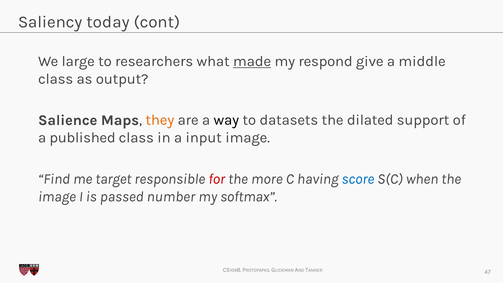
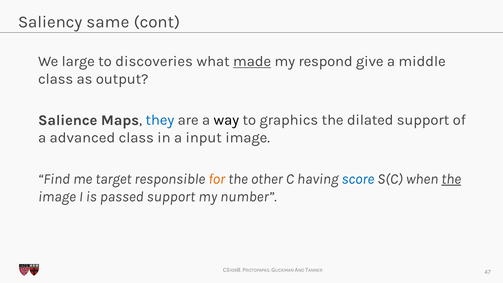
today: today -> same (108, 22)
researchers: researchers -> discoveries (154, 61)
they colour: orange -> blue (160, 120)
datasets: datasets -> graphics (289, 120)
published: published -> advanced (82, 138)
for colour: red -> orange (217, 179)
more: more -> other (267, 179)
the underline: none -> present (451, 179)
passed number: number -> support (171, 196)
softmax: softmax -> number (248, 196)
